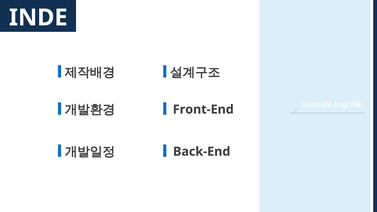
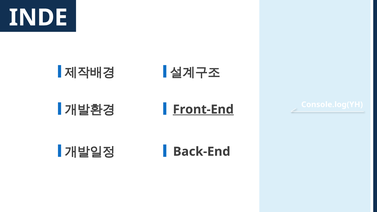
Front-End underline: none -> present (203, 109)
